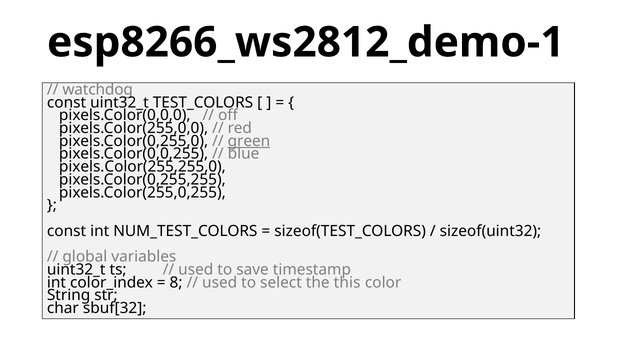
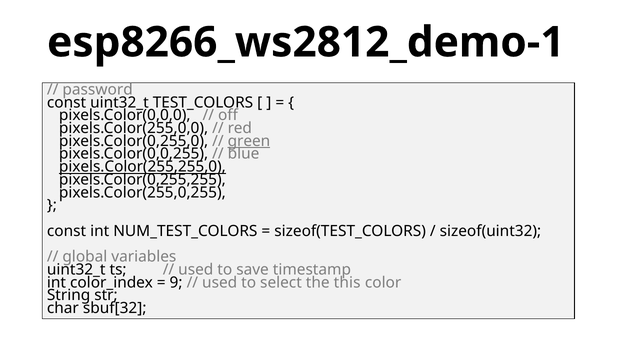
watchdog: watchdog -> password (98, 90)
pixels.Color(255,255,0 underline: none -> present (142, 167)
8: 8 -> 9 (176, 283)
